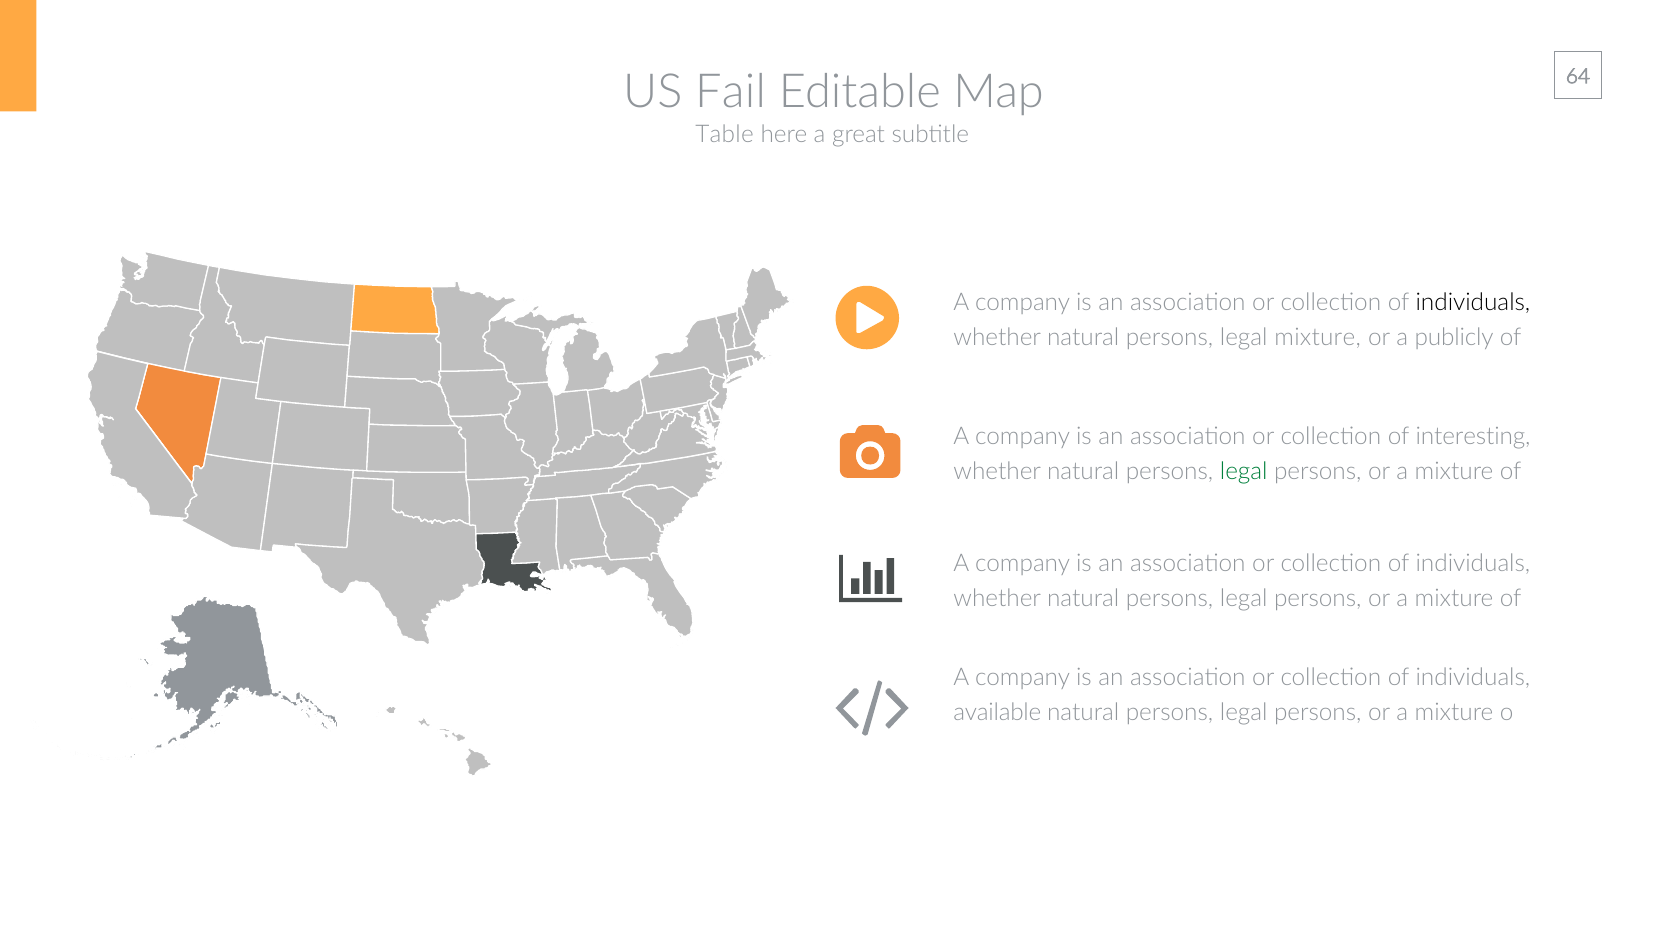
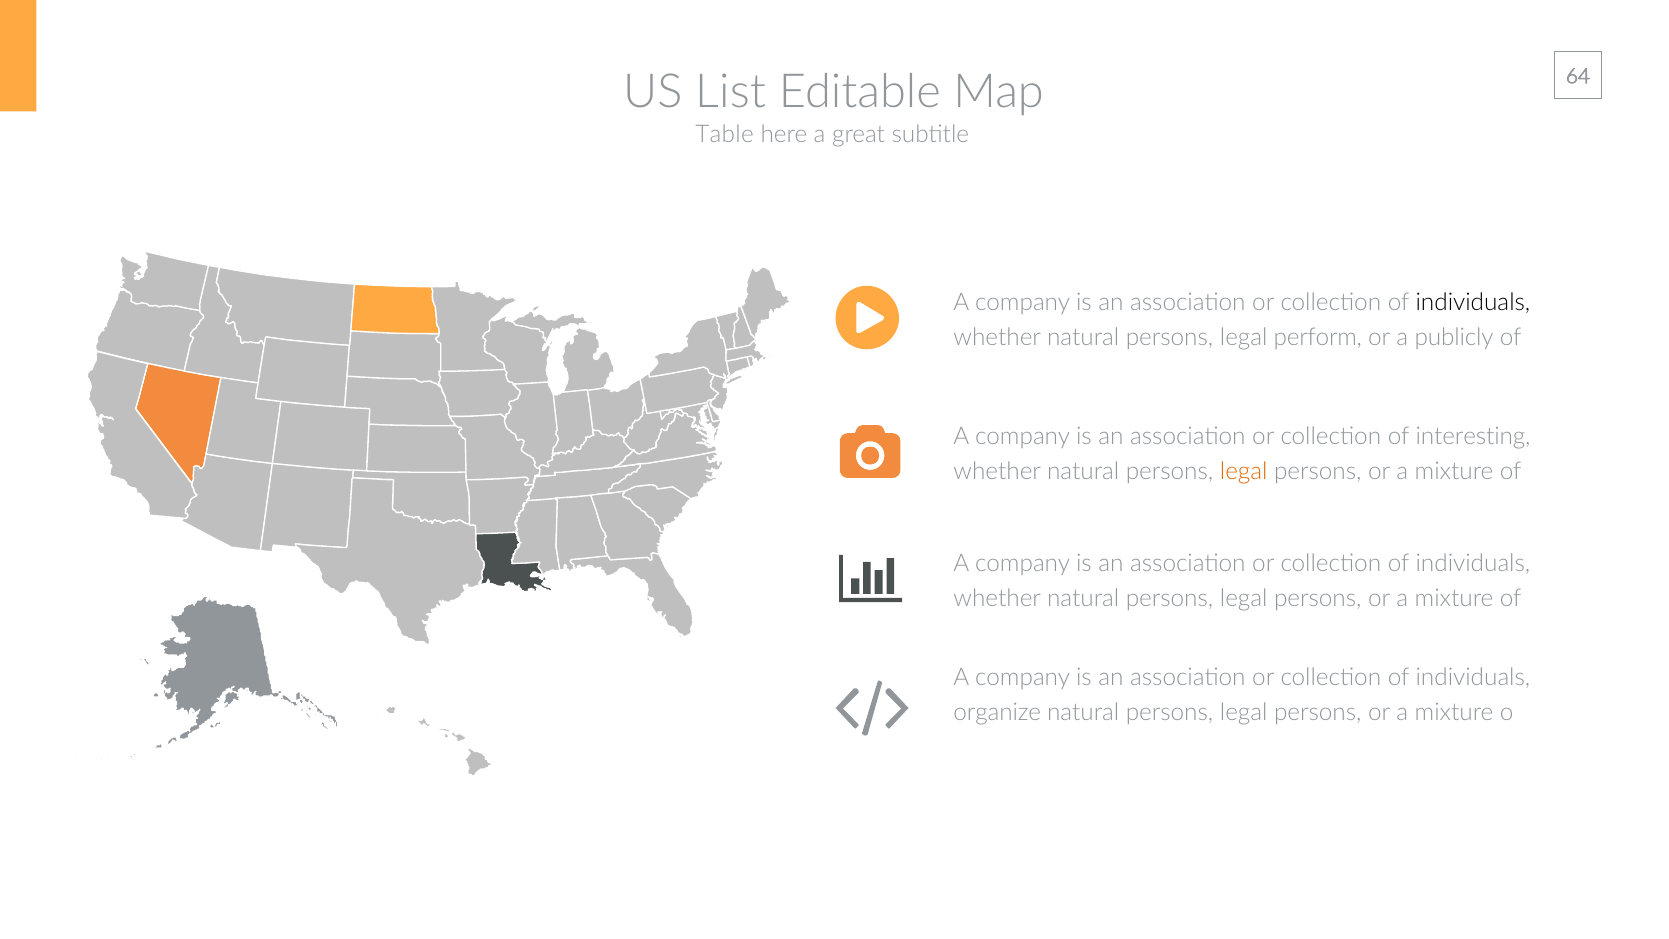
Fail: Fail -> List (731, 92)
legal mixture: mixture -> perform (1318, 337)
legal colour: green -> orange (1244, 472)
available: available -> organize (997, 712)
